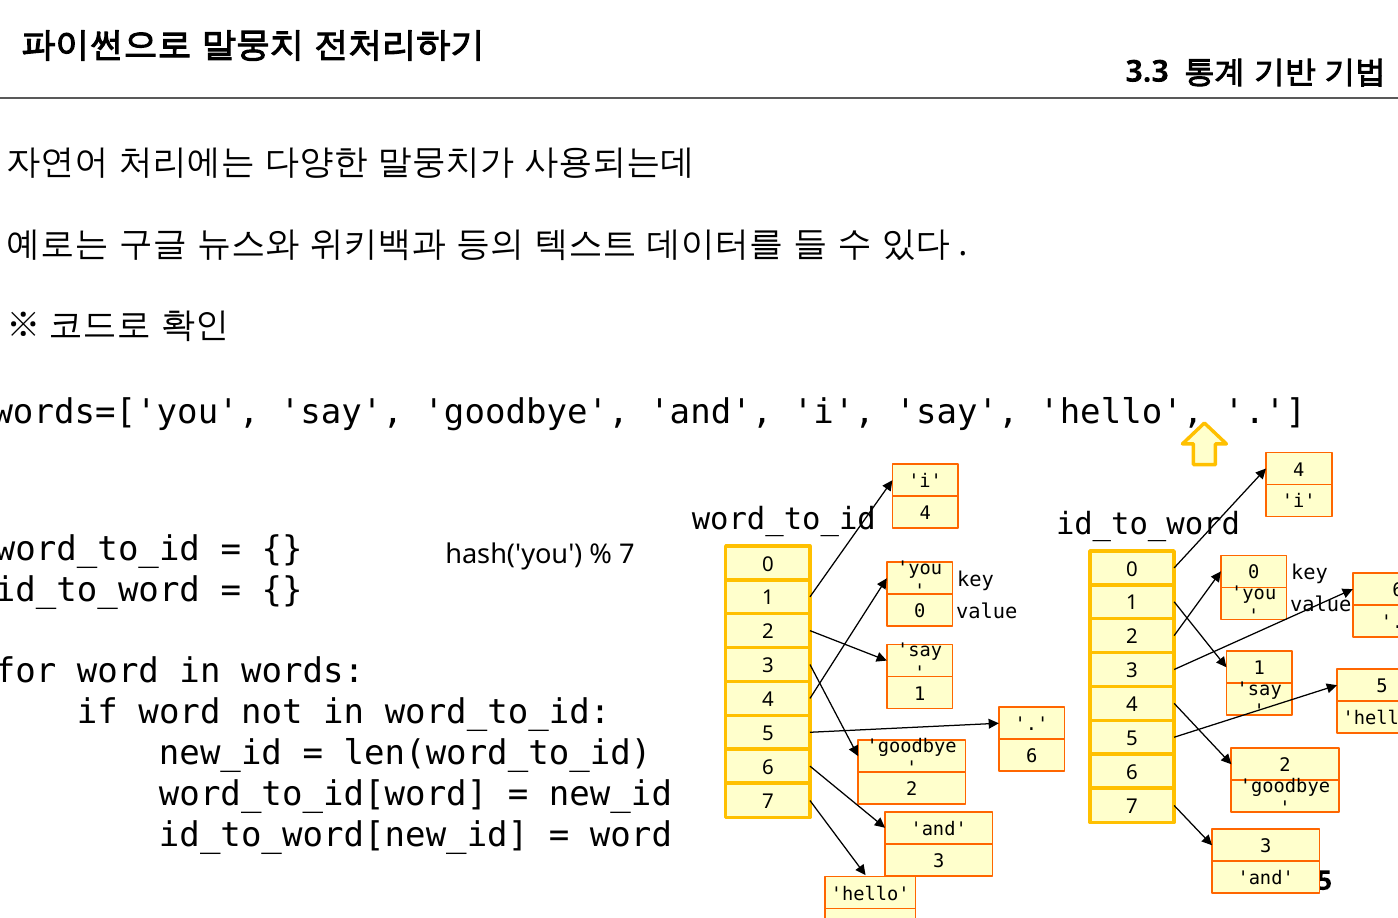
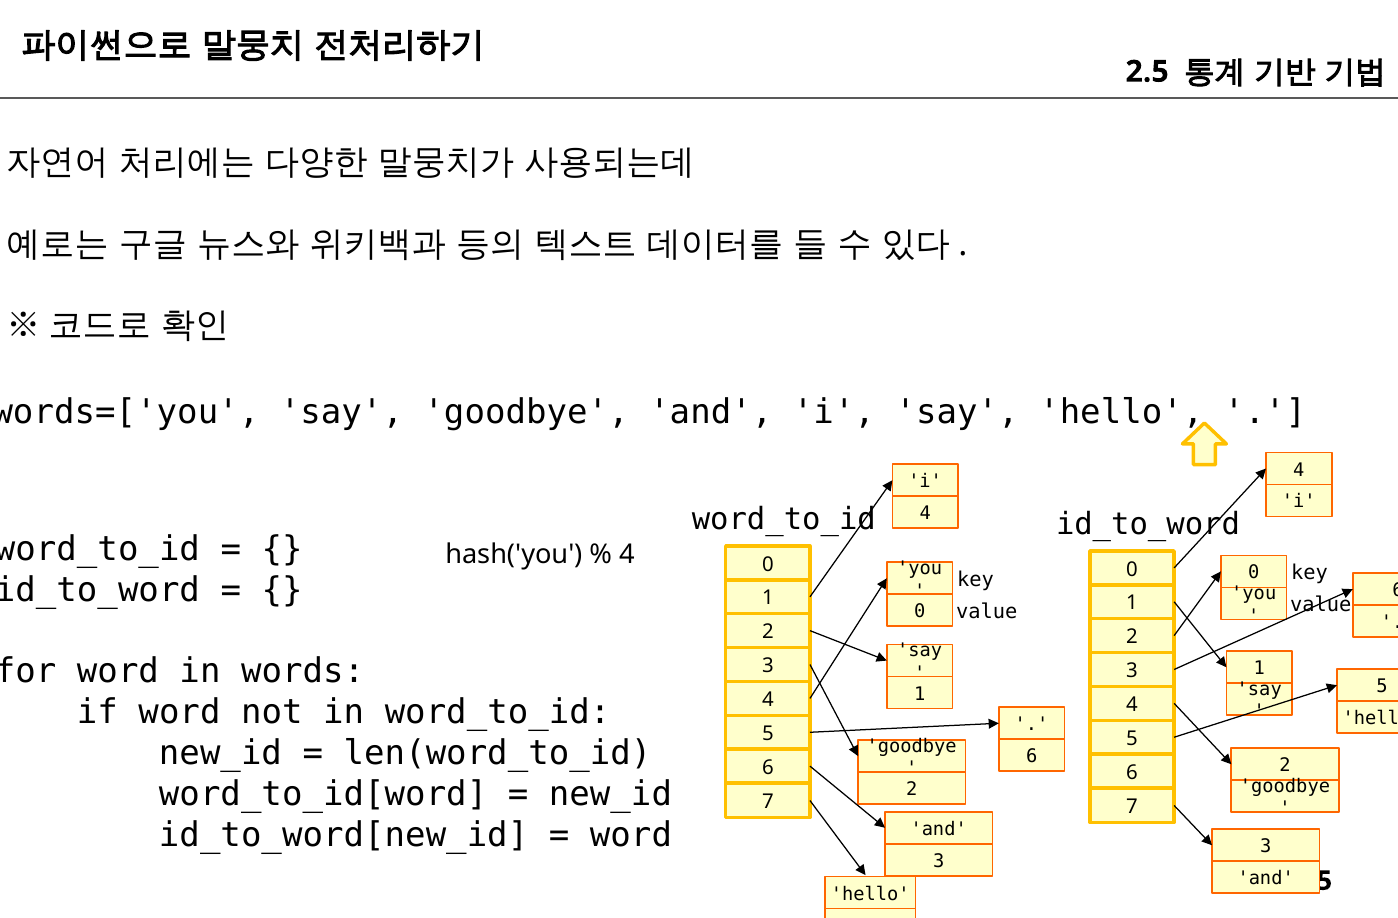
3.3: 3.3 -> 2.5 (1147, 72)
7: 7 -> 4 (627, 555)
